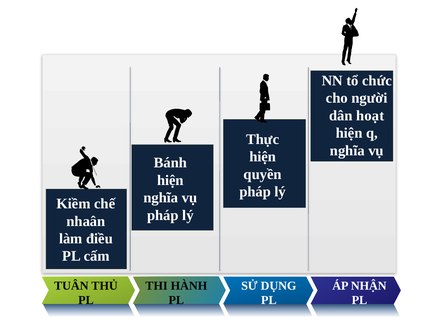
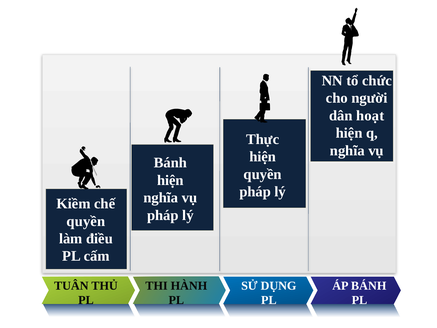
nhaân: nhaân -> quyền (86, 221)
ÁP NHẬN: NHẬN -> BÁNH (369, 286)
